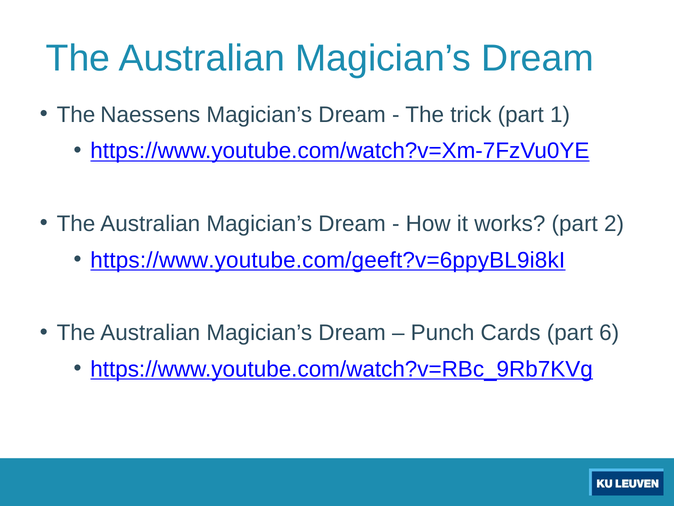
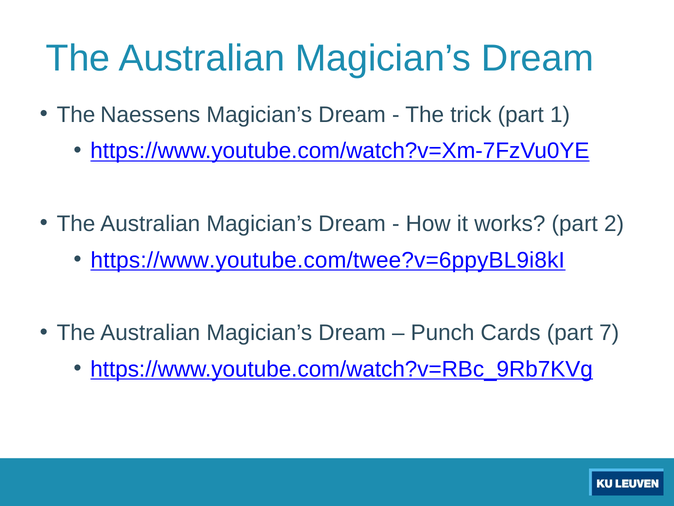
https://www.youtube.com/geeft?v=6ppyBL9i8kI: https://www.youtube.com/geeft?v=6ppyBL9i8kI -> https://www.youtube.com/twee?v=6ppyBL9i8kI (328, 260)
6: 6 -> 7 (609, 333)
